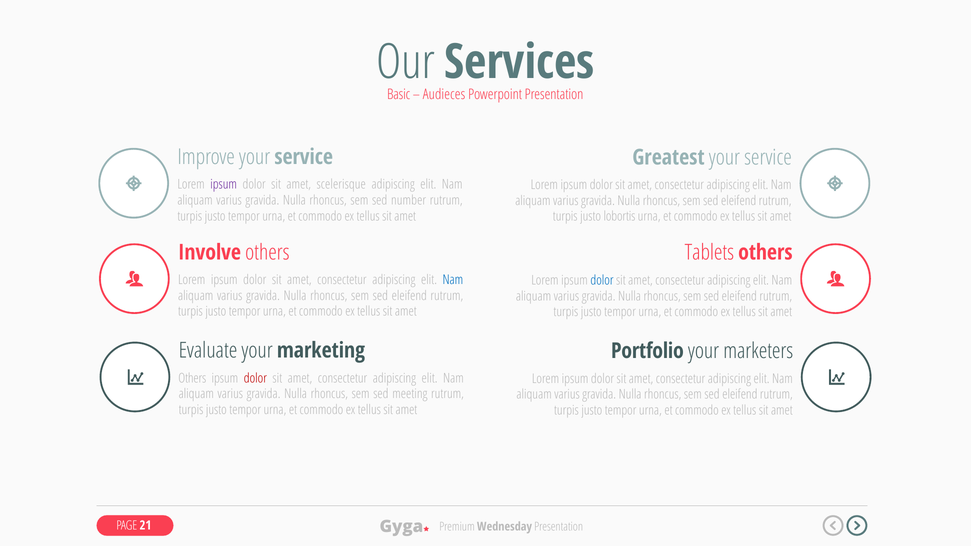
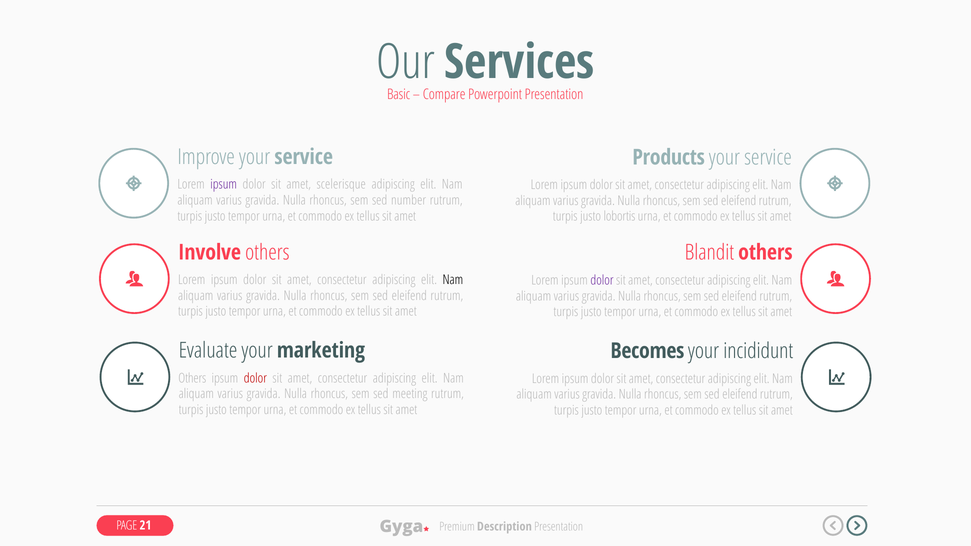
Audieces: Audieces -> Compare (444, 94)
Greatest: Greatest -> Products (669, 157)
Tablets: Tablets -> Blandit (709, 253)
Nam colour: blue -> black (453, 280)
dolor colour: blue -> purple (602, 280)
Portfolio: Portfolio -> Becomes (647, 351)
marketers: marketers -> incididunt (758, 351)
Wednesday: Wednesday -> Description (504, 527)
